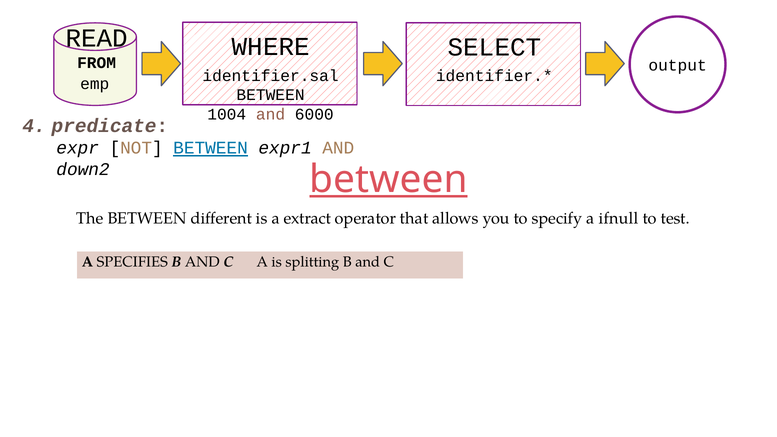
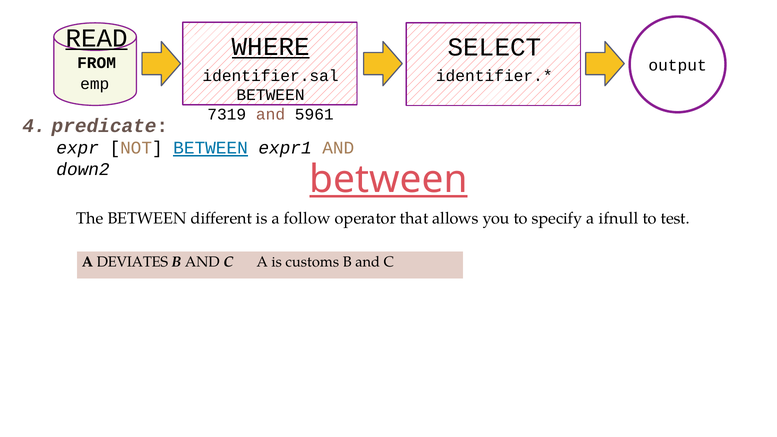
READ underline: none -> present (97, 38)
WHERE underline: none -> present (271, 47)
1004: 1004 -> 7319 (227, 115)
6000: 6000 -> 5961 (314, 115)
extract: extract -> follow (307, 218)
SPECIFIES: SPECIFIES -> DEVIATES (132, 262)
splitting: splitting -> customs (312, 262)
